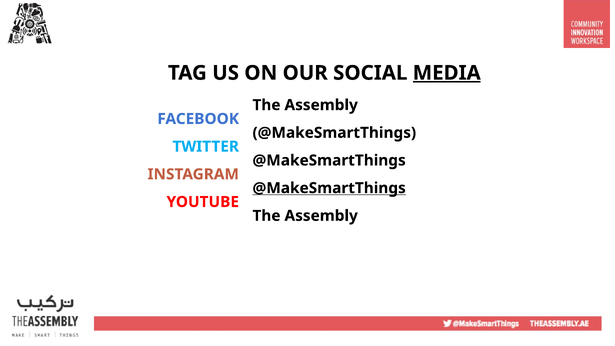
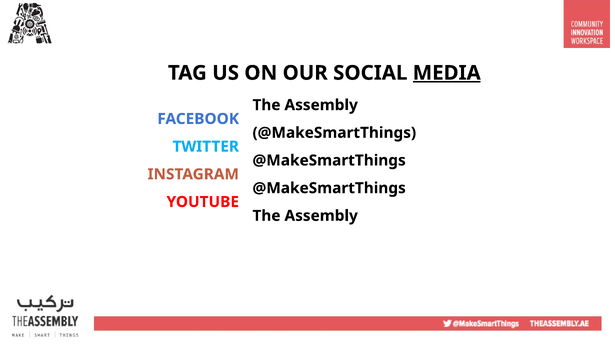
@MakeSmartThings underline: present -> none (329, 188)
